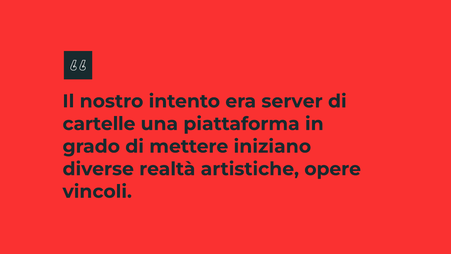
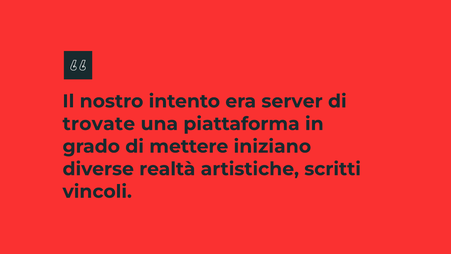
cartelle: cartelle -> trovate (99, 124)
opere: opere -> scritti (333, 169)
